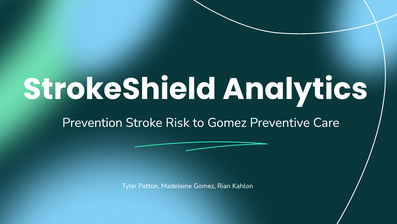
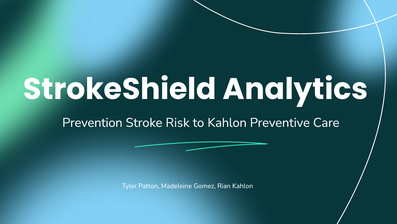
to Gomez: Gomez -> Kahlon (227, 122)
